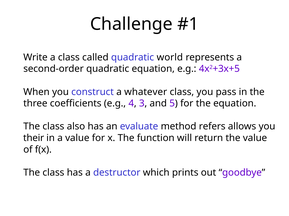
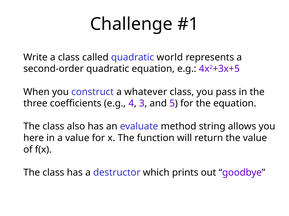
refers: refers -> string (212, 127)
their: their -> here (34, 138)
